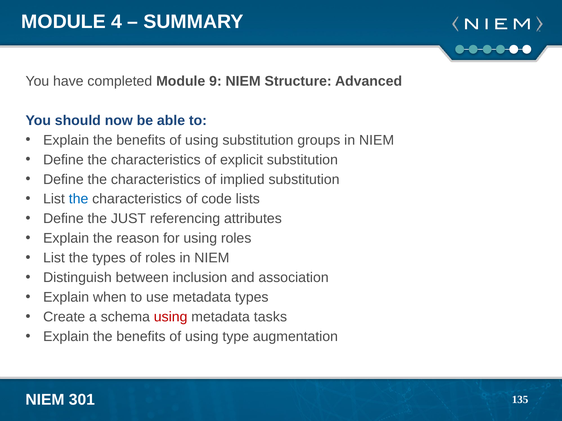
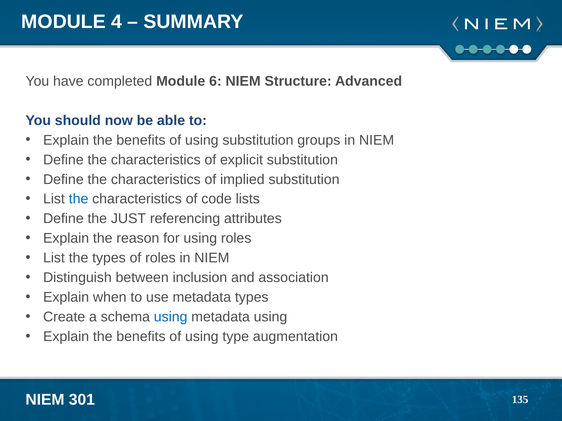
9: 9 -> 6 (215, 81)
using colour: red -> blue (171, 317)
metadata tasks: tasks -> using (271, 317)
